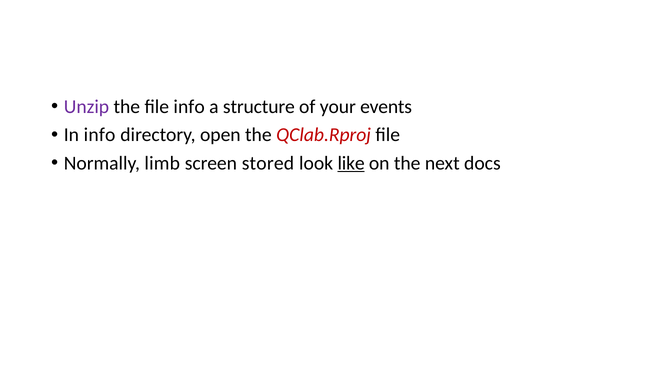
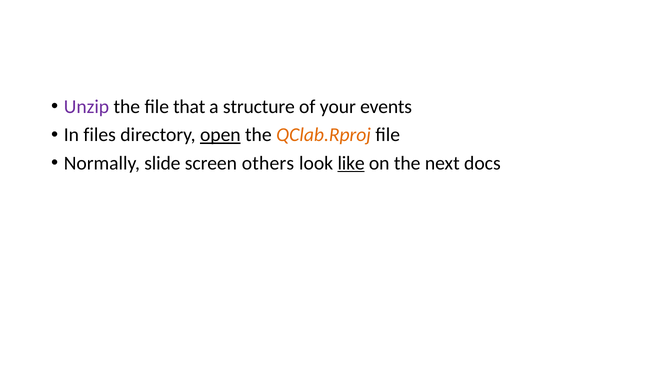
file info: info -> that (189, 107)
In info: info -> files (100, 135)
open underline: none -> present (220, 135)
QClab.Rproj colour: red -> orange (324, 135)
limb: limb -> slide (162, 163)
stored: stored -> others (268, 163)
